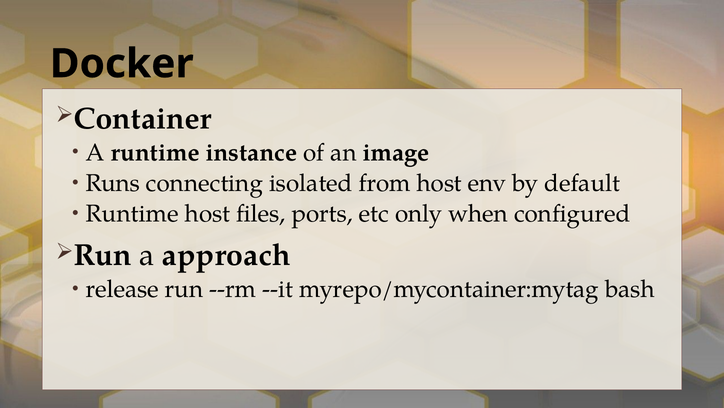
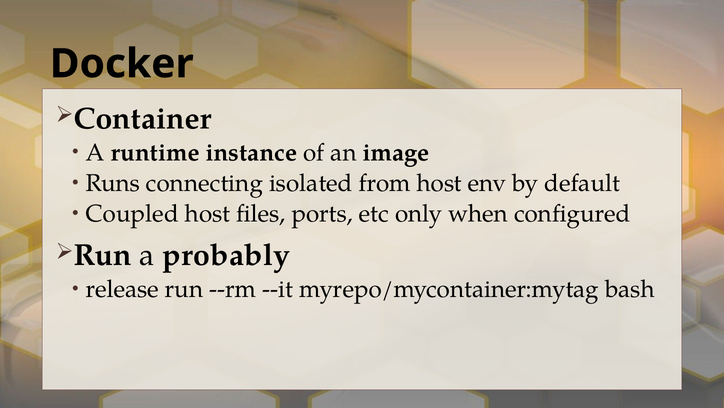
Runtime: Runtime -> Coupled (132, 214)
approach: approach -> probably (226, 255)
